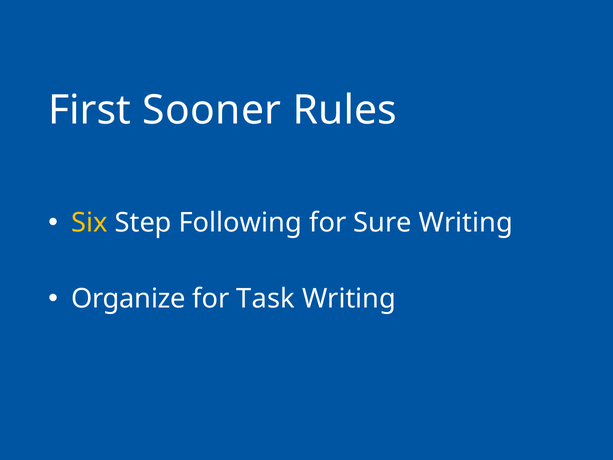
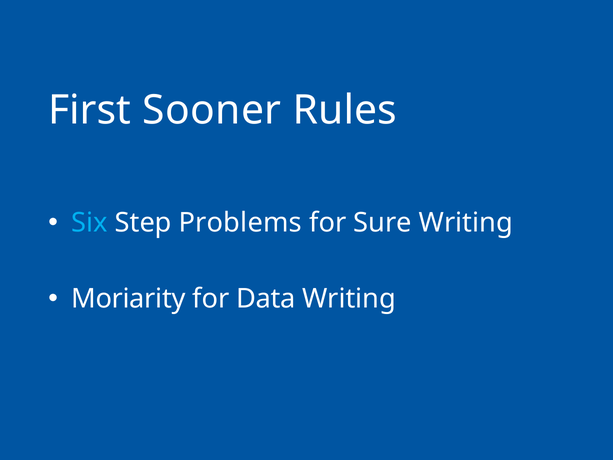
Six colour: yellow -> light blue (89, 223)
Following: Following -> Problems (240, 223)
Organize: Organize -> Moriarity (128, 299)
Task: Task -> Data (266, 299)
